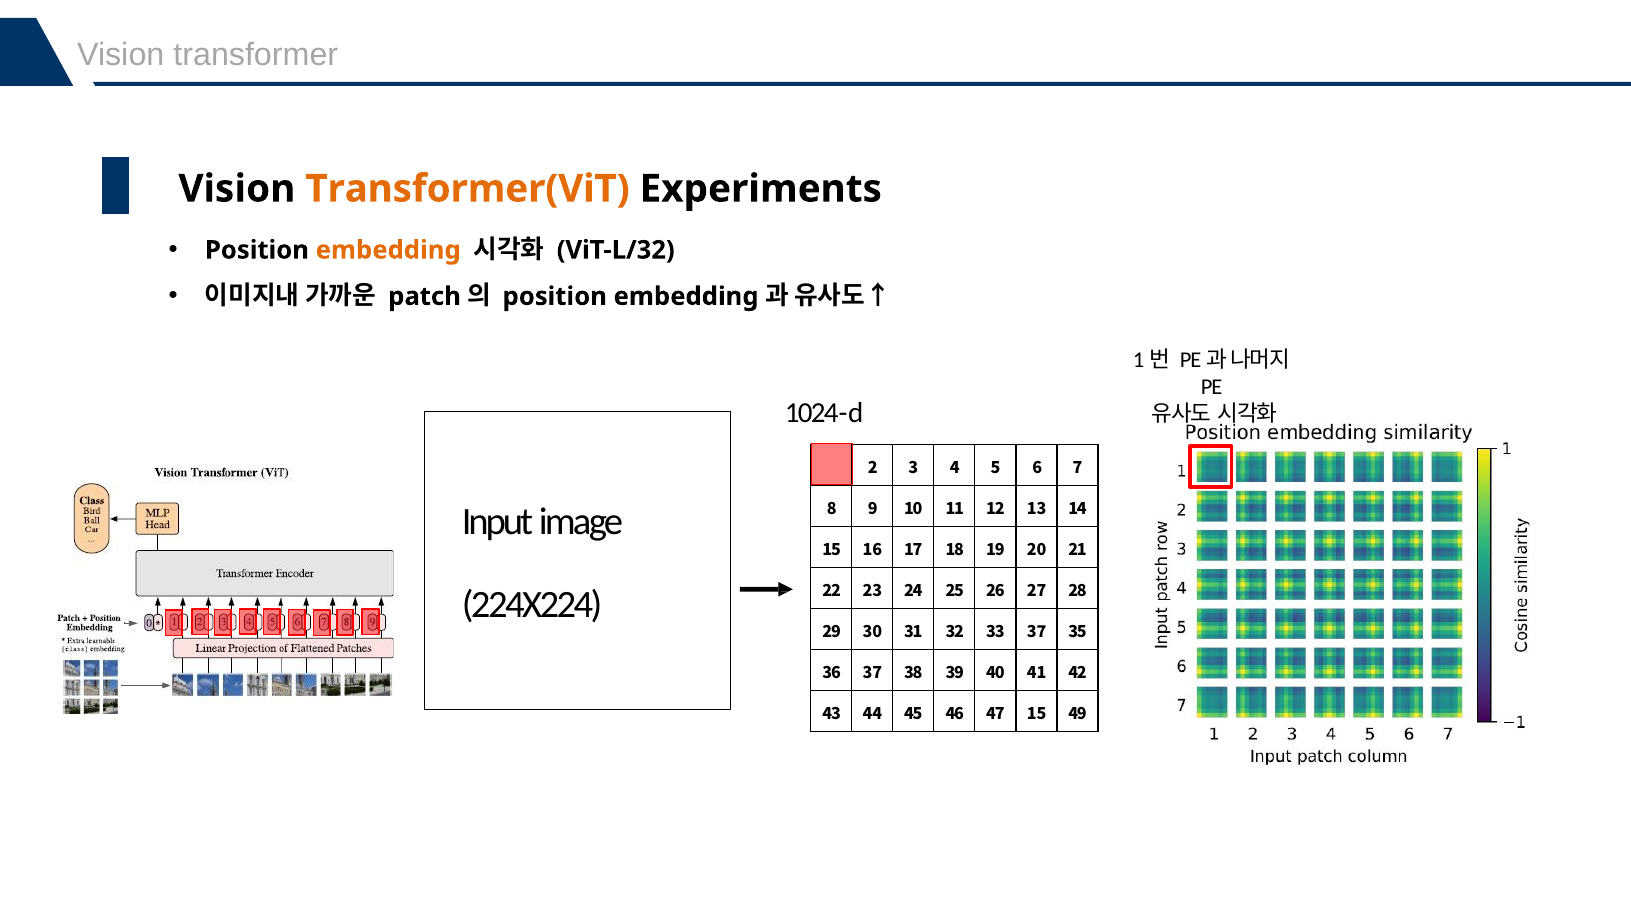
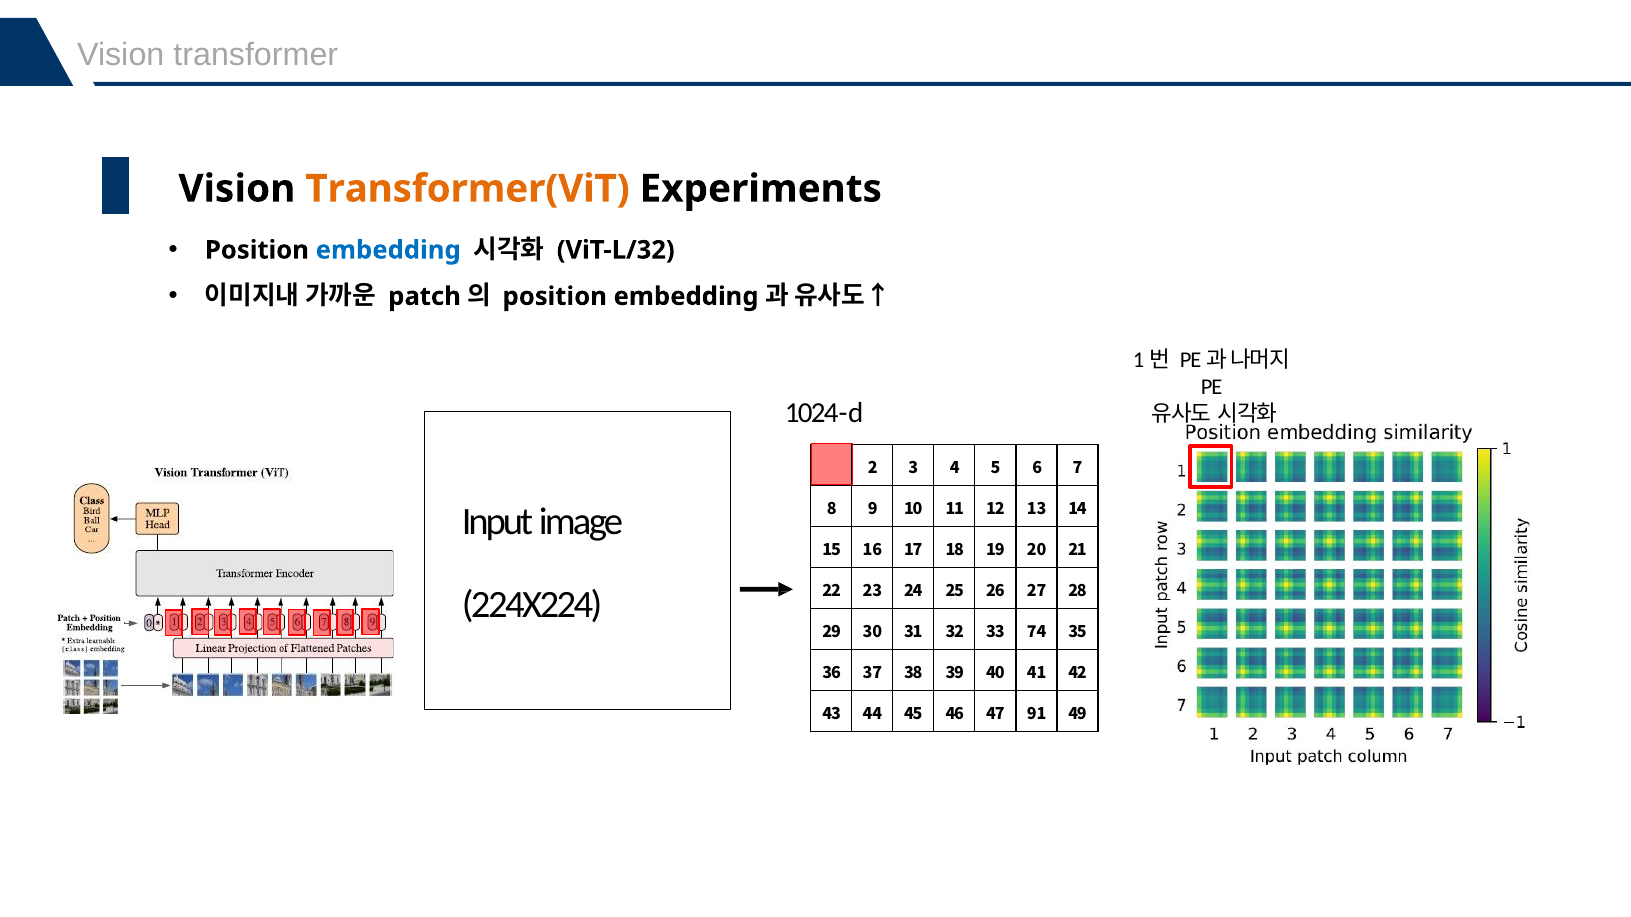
embedding colour: orange -> blue (388, 250)
33 37: 37 -> 74 (1037, 633)
47 15: 15 -> 91 (1037, 715)
